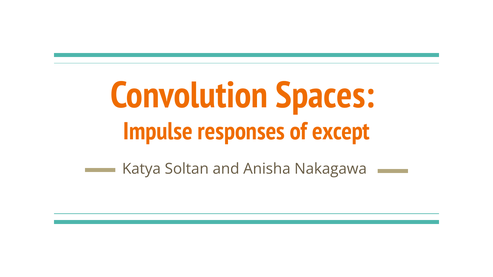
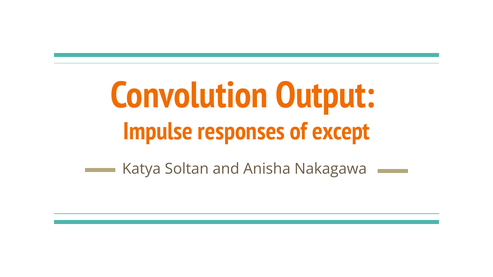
Spaces: Spaces -> Output (325, 95)
